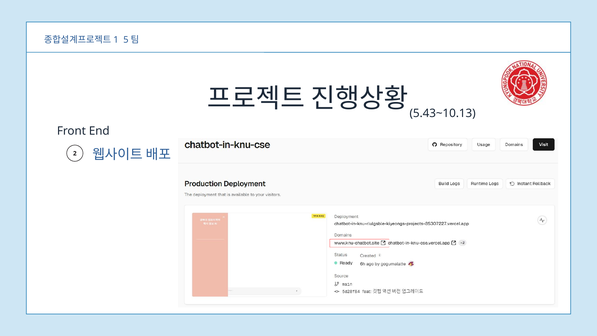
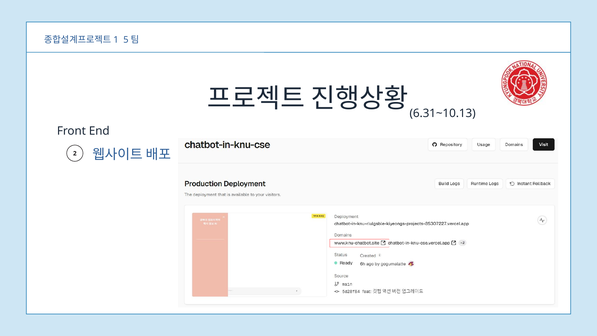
5.43~10.13: 5.43~10.13 -> 6.31~10.13 (443, 113)
